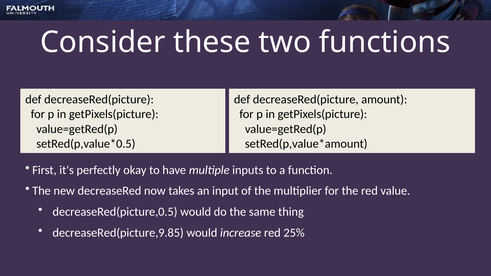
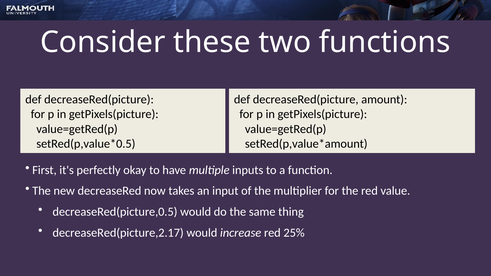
decreaseRed(picture,9.85: decreaseRed(picture,9.85 -> decreaseRed(picture,2.17 (118, 233)
